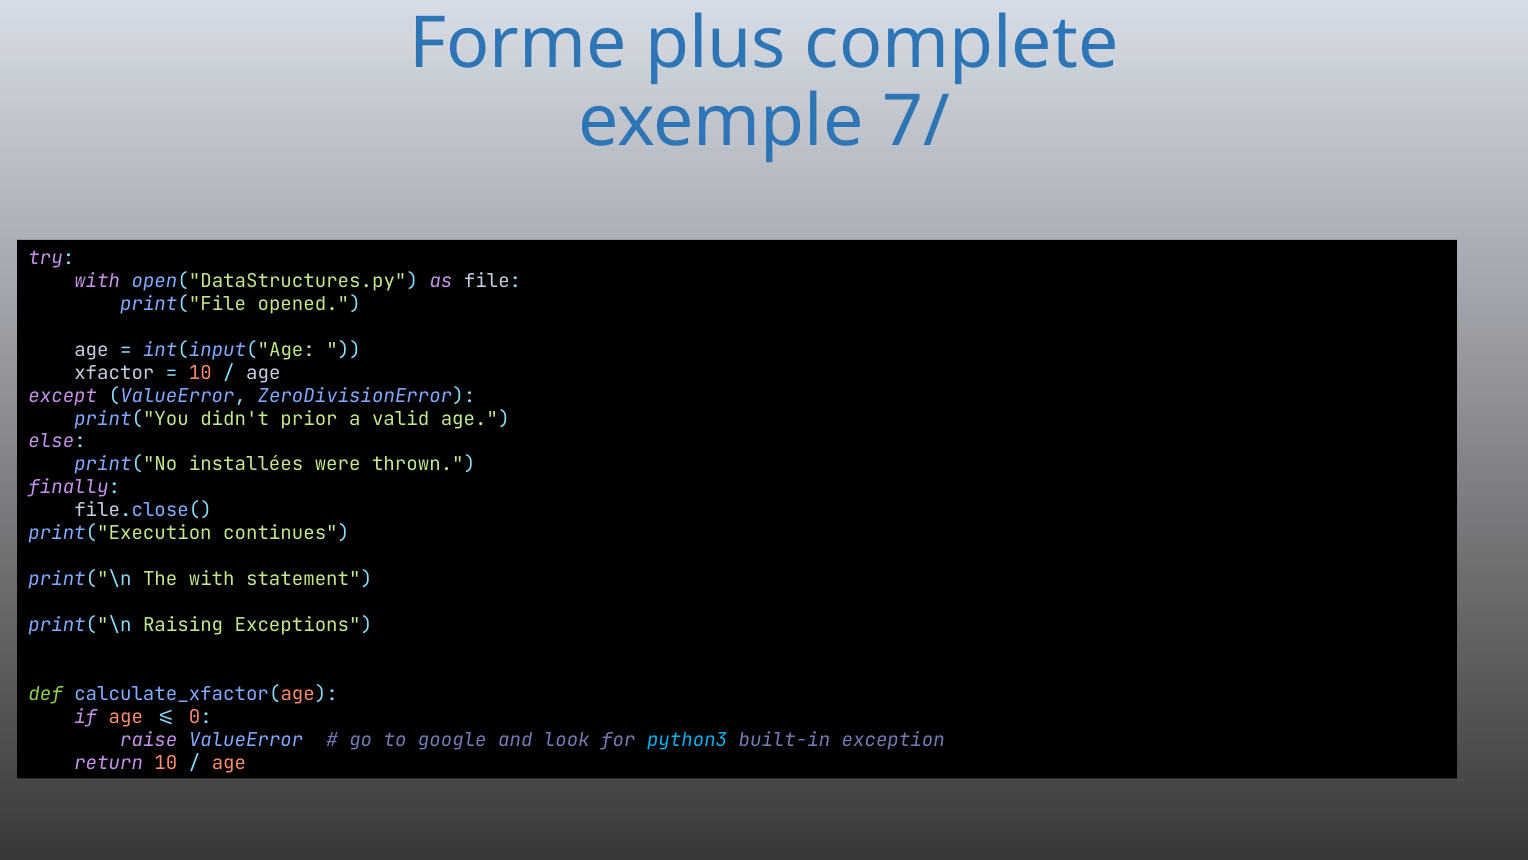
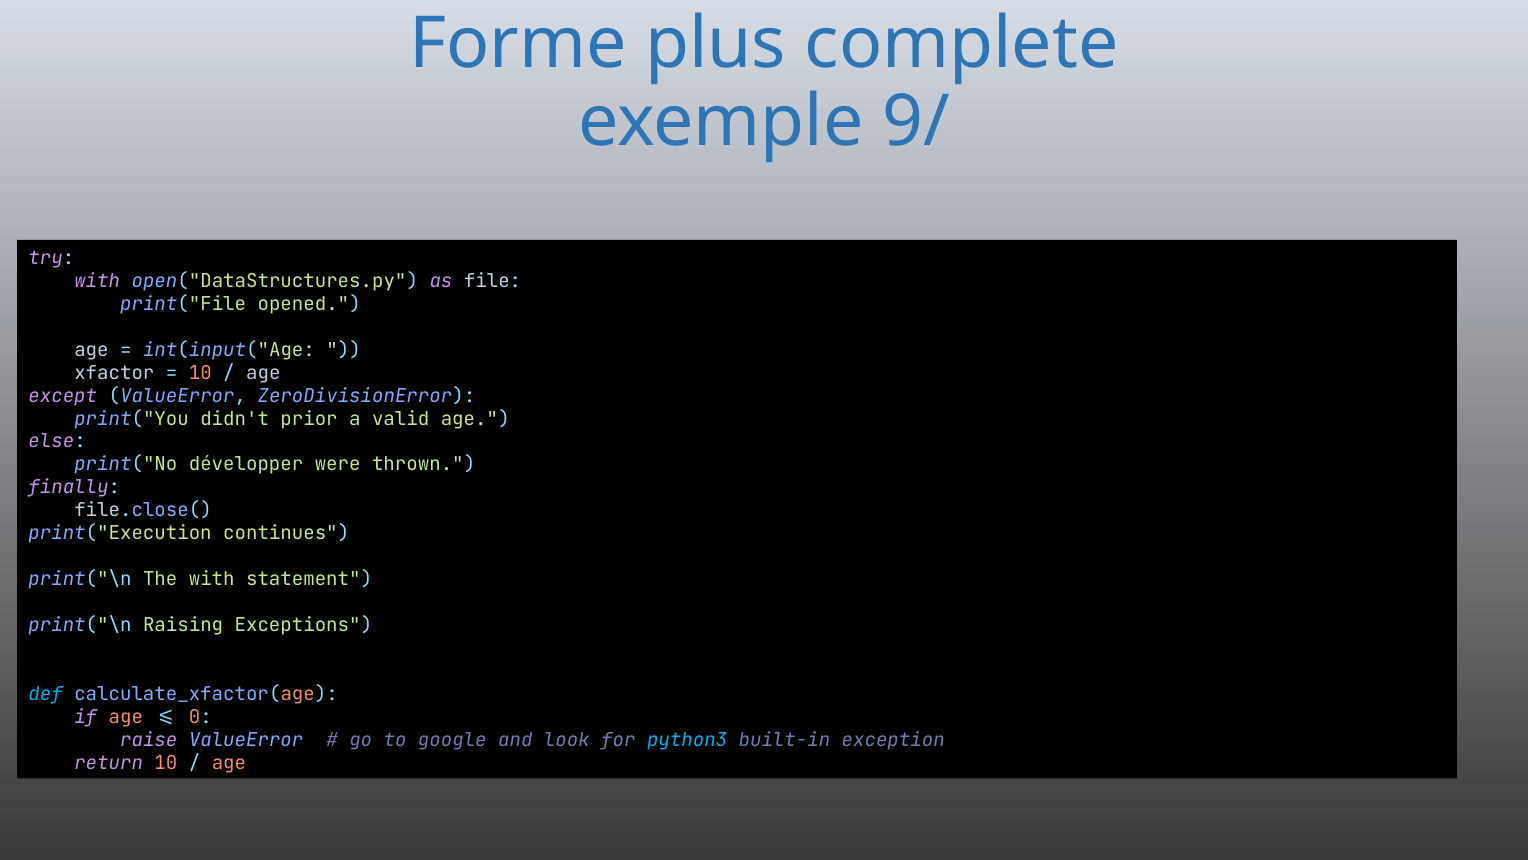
7/: 7/ -> 9/ (916, 121)
installées: installées -> développer (246, 464)
def colour: light green -> light blue (46, 694)
